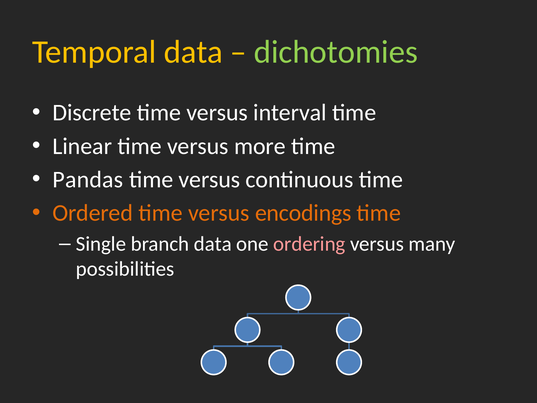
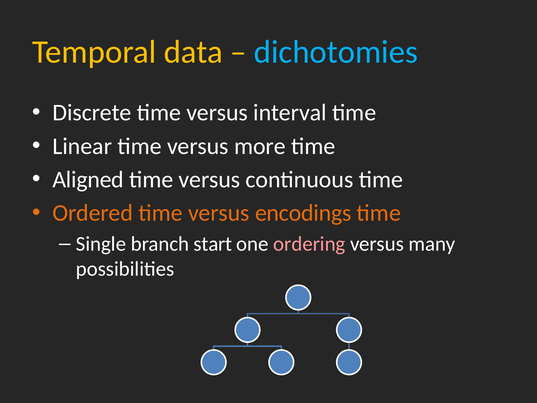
dichotomies colour: light green -> light blue (336, 52)
Pandas: Pandas -> Aligned (88, 180)
branch data: data -> start (213, 244)
